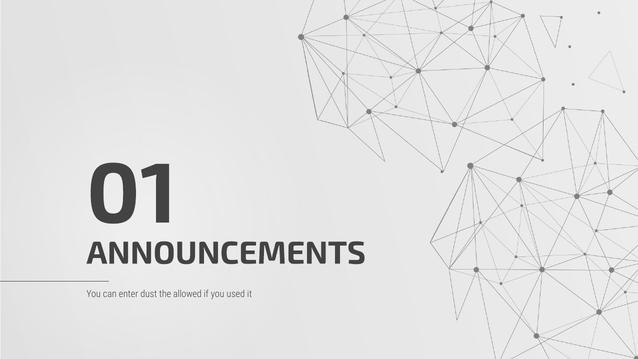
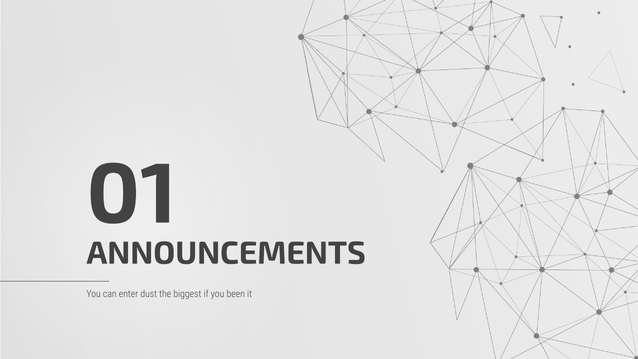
allowed: allowed -> biggest (187, 294)
used: used -> been (236, 294)
